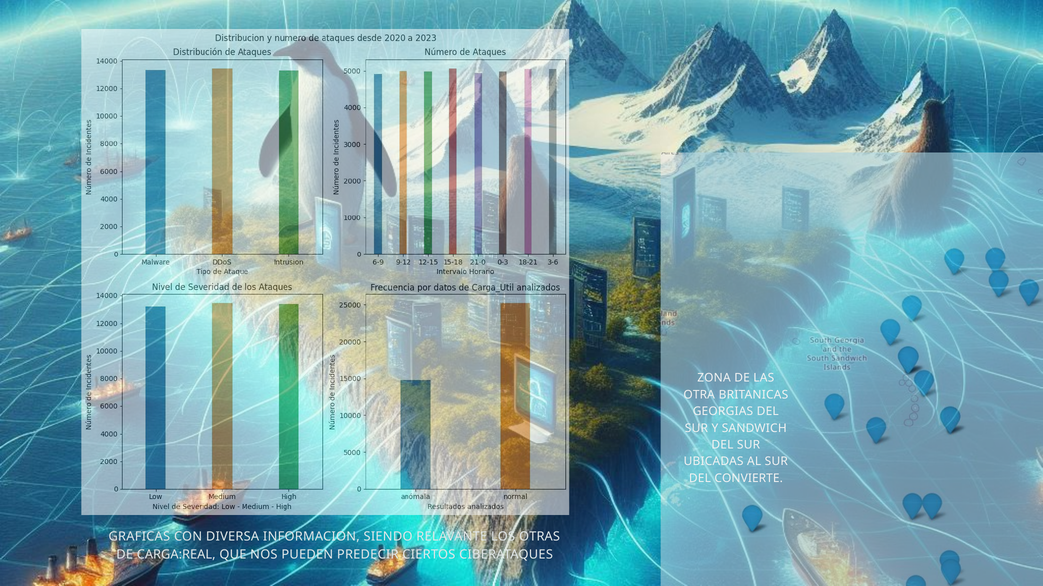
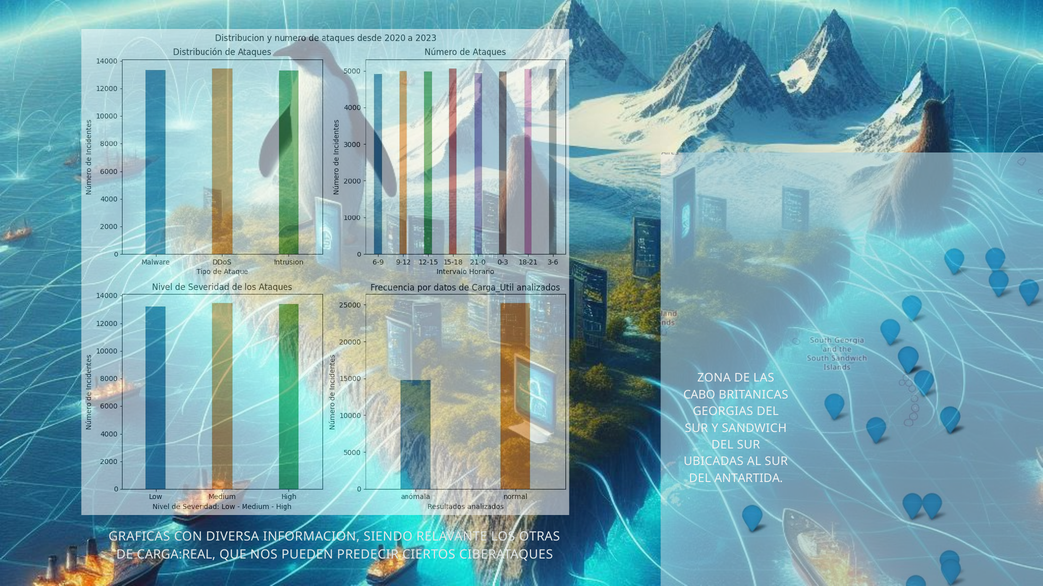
OTRA: OTRA -> CABO (699, 395)
CONVIERTE: CONVIERTE -> ANTARTIDA (749, 479)
